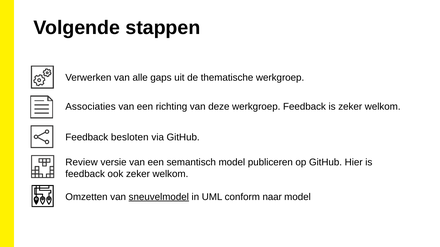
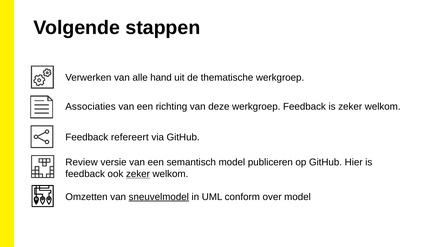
gaps: gaps -> hand (161, 78)
besloten: besloten -> refereert (130, 138)
zeker underline: none -> present (138, 174)
naar: naar -> over (272, 197)
